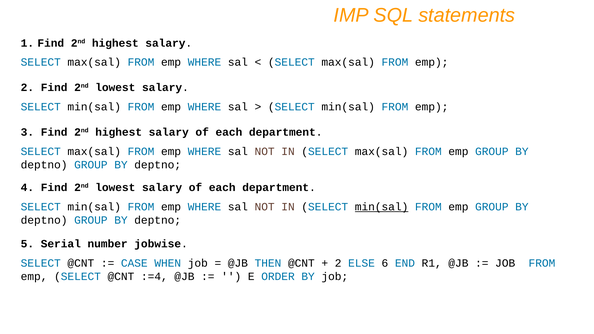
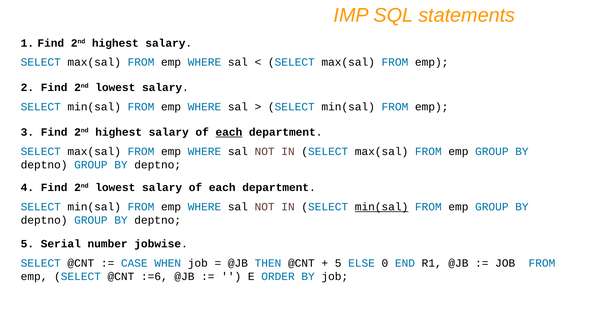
each underline: none -> present (229, 132)
2: 2 -> 5 (338, 263)
6: 6 -> 0 (385, 263)
:=4: :=4 -> :=6 (154, 277)
